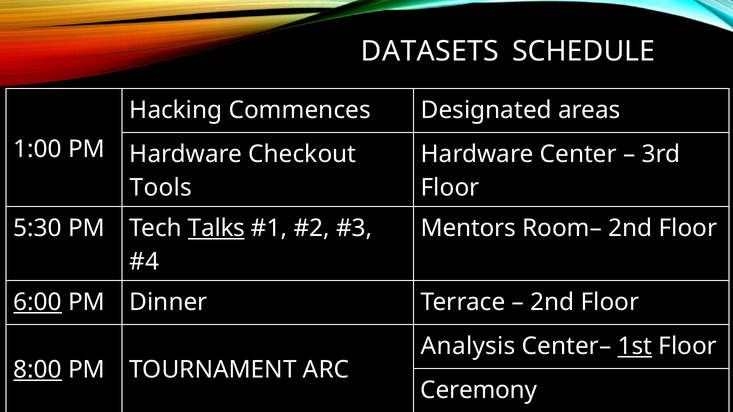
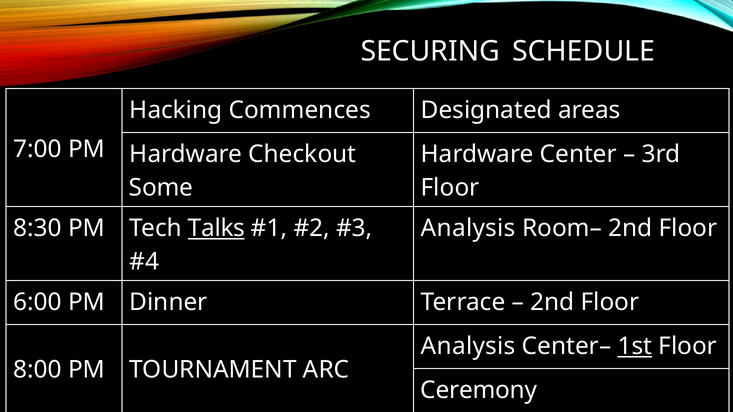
DATASETS: DATASETS -> SECURING (430, 51)
1:00: 1:00 -> 7:00 (38, 149)
Tools: Tools -> Some (161, 188)
5:30: 5:30 -> 8:30 (38, 229)
Mentors: Mentors -> Analysis (468, 229)
6:00 underline: present -> none (38, 303)
8:00 underline: present -> none (38, 370)
